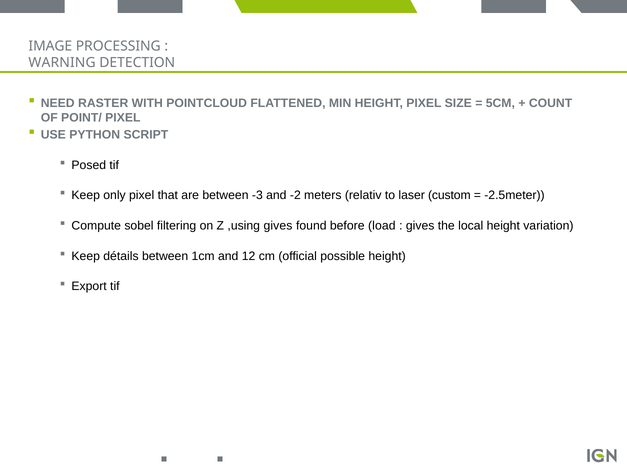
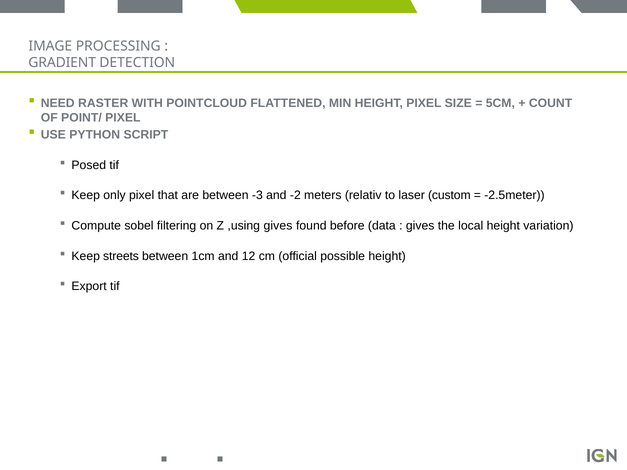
WARNING: WARNING -> GRADIENT (62, 63)
load: load -> data (382, 226)
détails: détails -> streets (121, 256)
